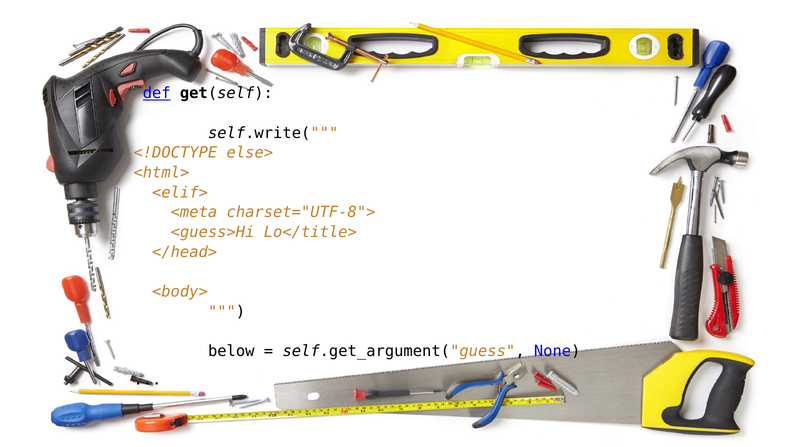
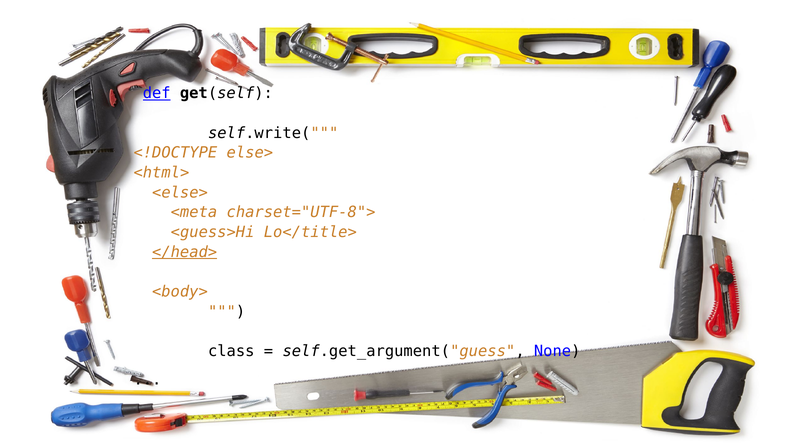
<elif>: <elif> -> <else> (180, 192)
</head> underline: none -> present (185, 252)
below: below -> class (231, 351)
